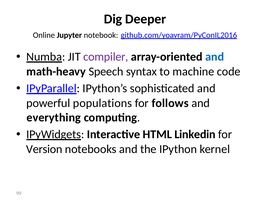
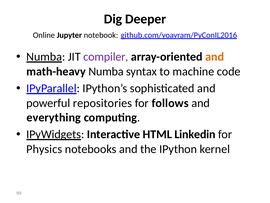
and colour: blue -> orange (215, 57)
math-heavy Speech: Speech -> Numba (106, 71)
populations: populations -> repositories (103, 103)
Version: Version -> Physics (44, 149)
